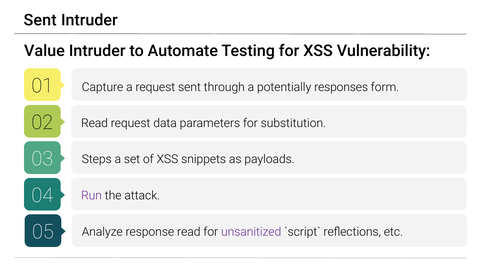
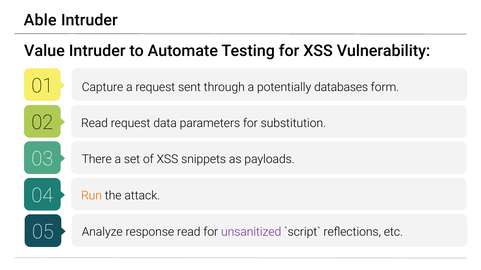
Sent: Sent -> Able (40, 20)
responses: responses -> databases (341, 87)
Steps: Steps -> There (97, 160)
Run colour: purple -> orange (92, 196)
